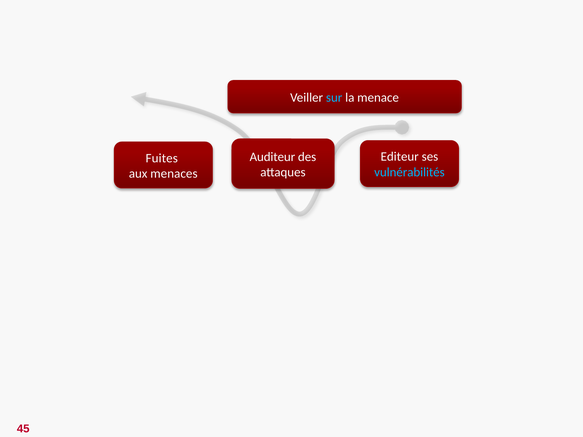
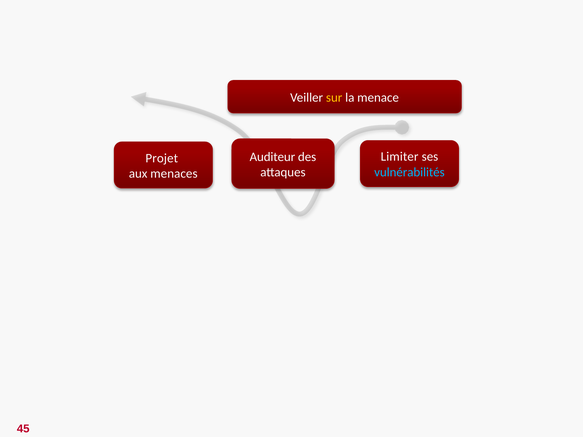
sur colour: light blue -> yellow (334, 98)
Editeur: Editeur -> Limiter (400, 157)
Fuites: Fuites -> Projet (162, 158)
